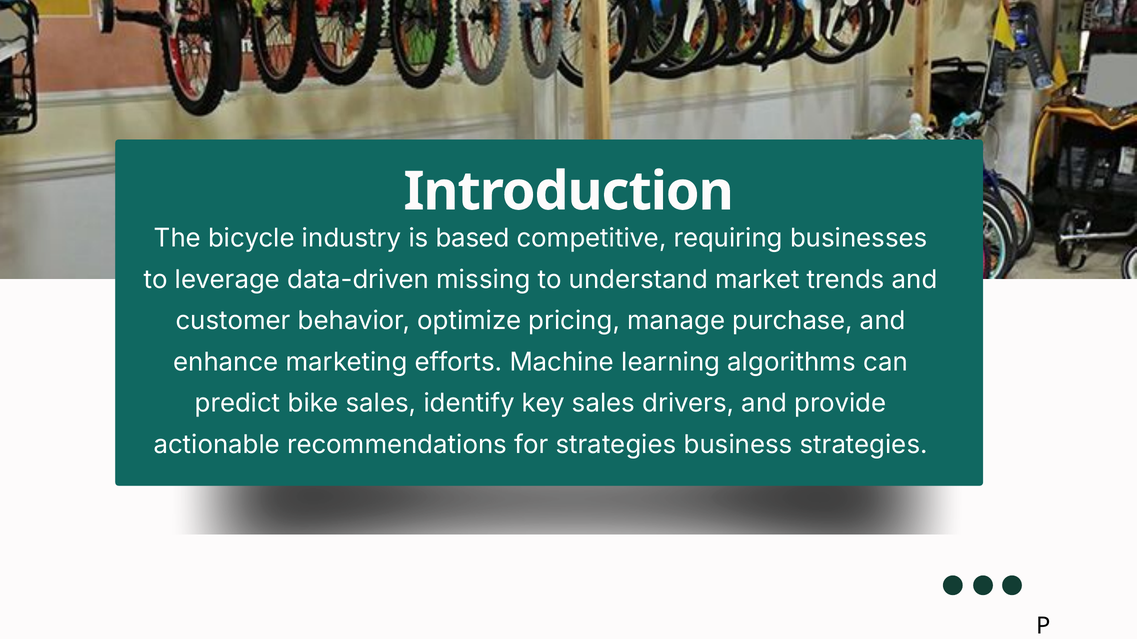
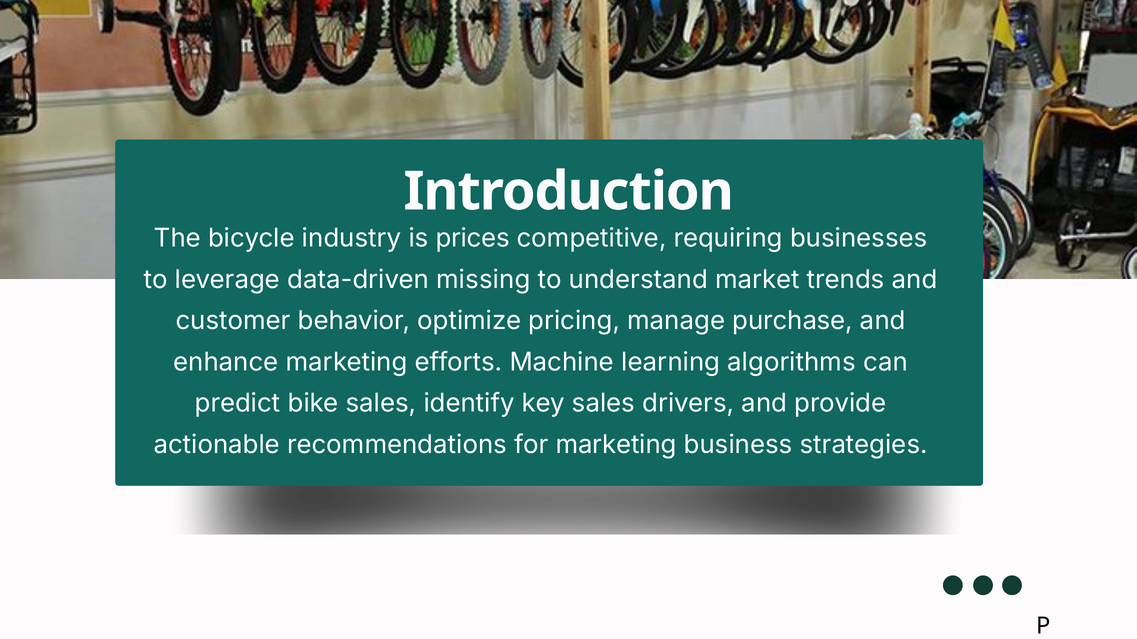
based: based -> prices (473, 239)
for strategies: strategies -> marketing (616, 445)
